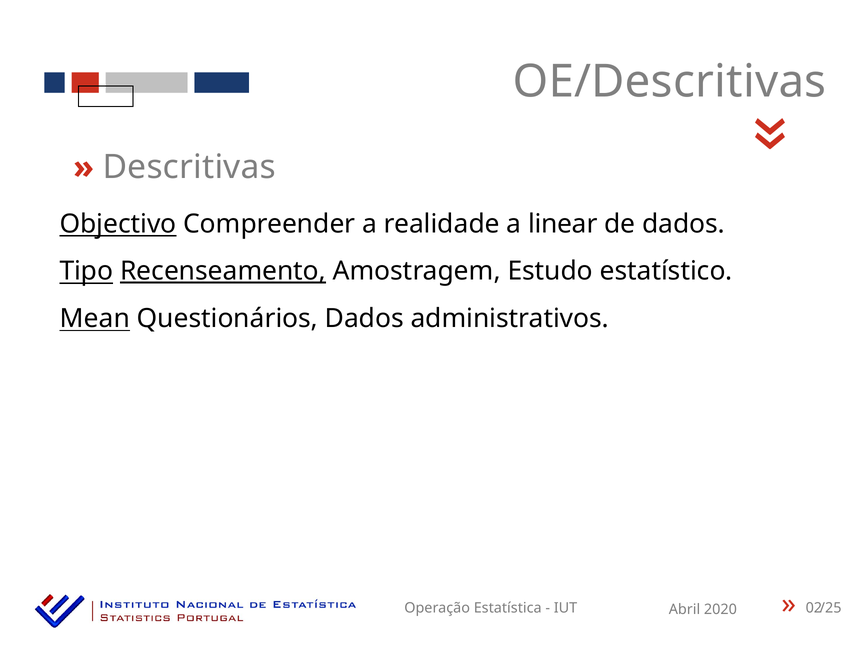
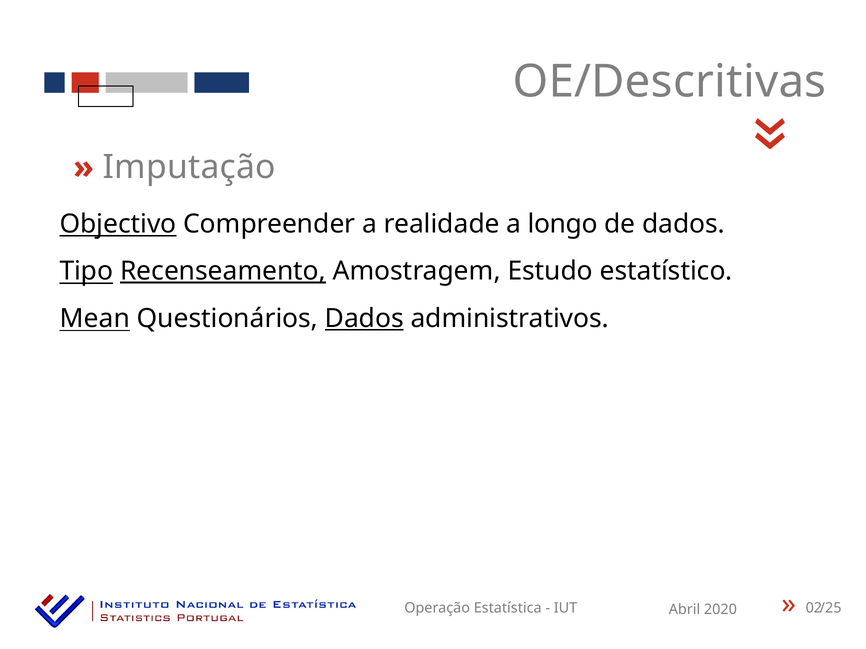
Descritivas: Descritivas -> Imputação (189, 167)
linear: linear -> longo (563, 224)
Dados underline: none -> present (364, 319)
